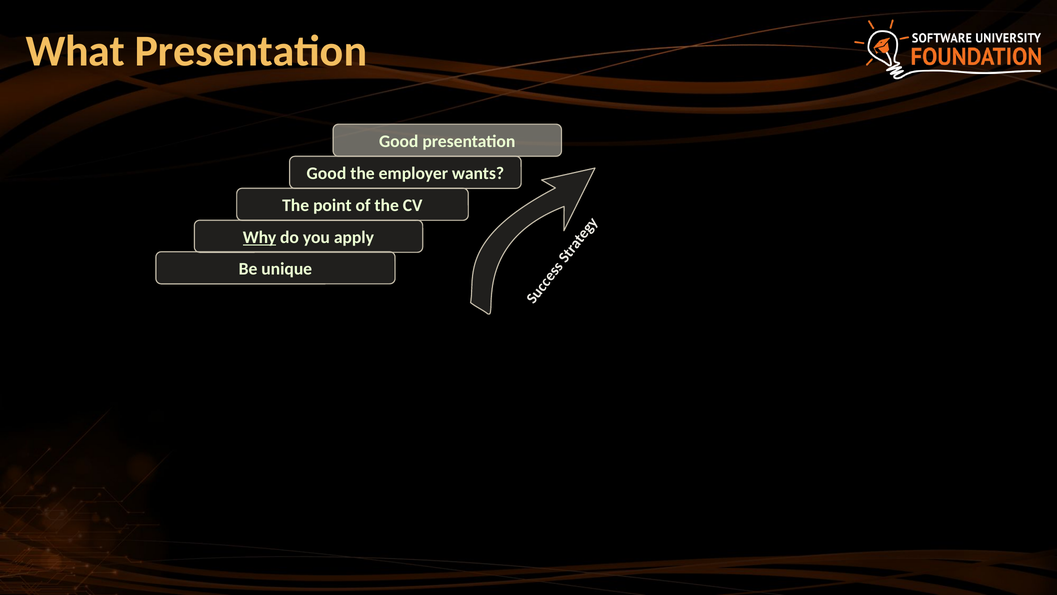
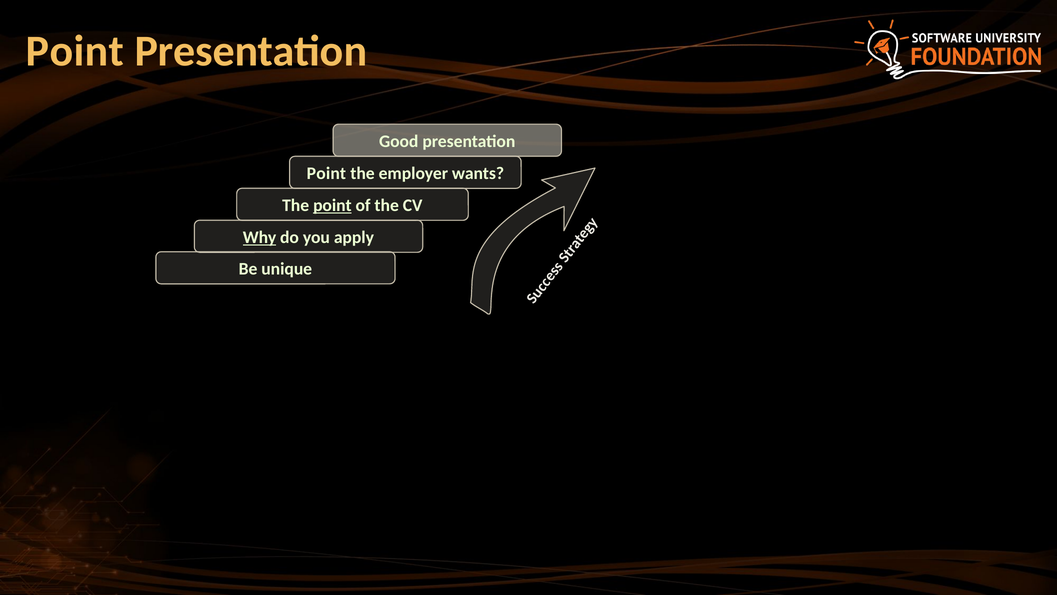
What: What -> Point (75, 51)
Good: Good -> Point (326, 173)
point underline: none -> present (332, 205)
